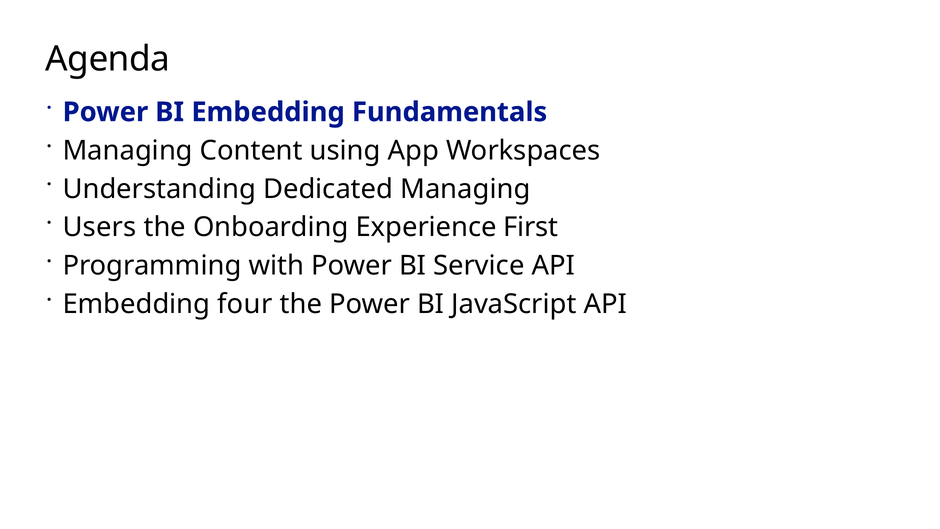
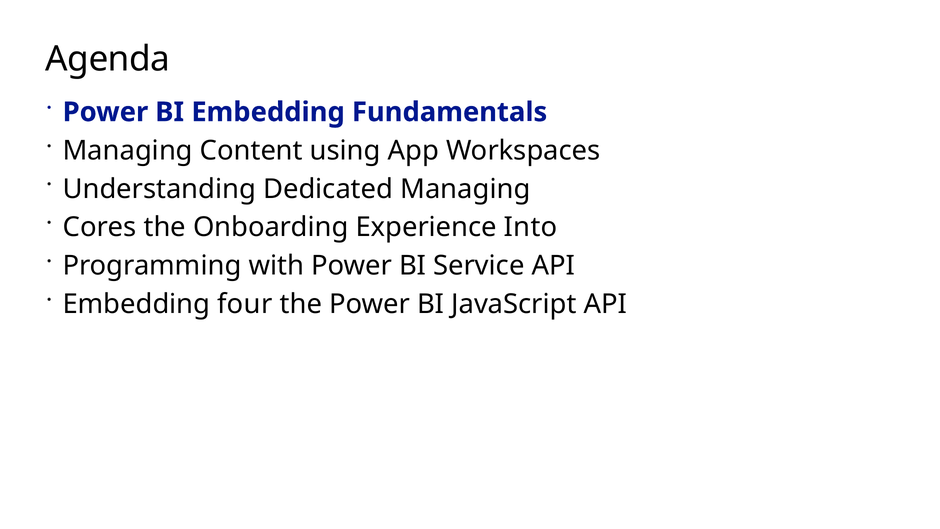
Users: Users -> Cores (100, 227)
First: First -> Into (531, 227)
